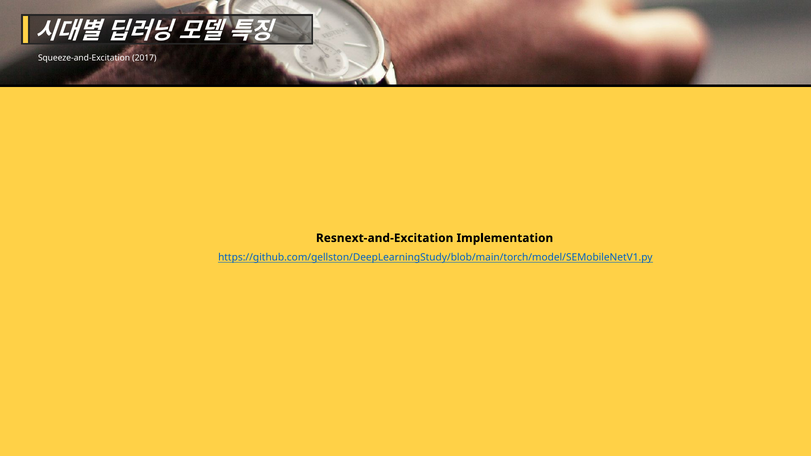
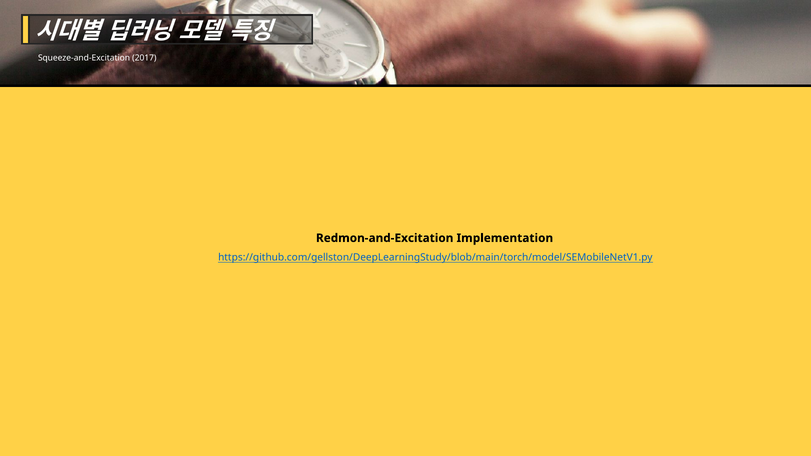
Resnext-and-Excitation: Resnext-and-Excitation -> Redmon-and-Excitation (385, 238)
